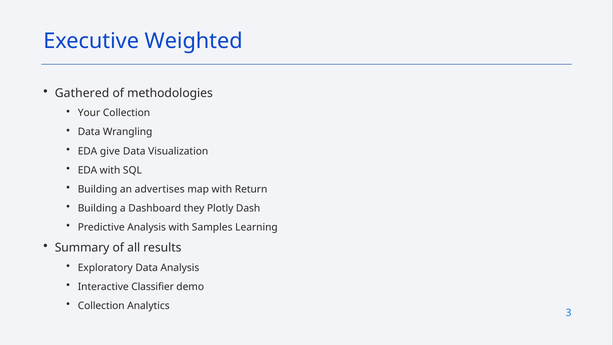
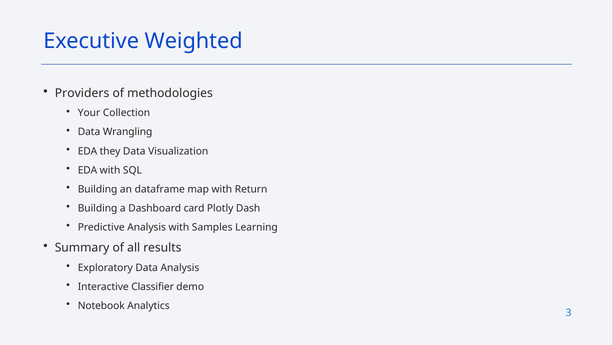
Gathered: Gathered -> Providers (82, 93)
give: give -> they (110, 151)
advertises: advertises -> dataframe (160, 189)
they: they -> card (194, 208)
Collection: Collection -> Notebook (101, 306)
